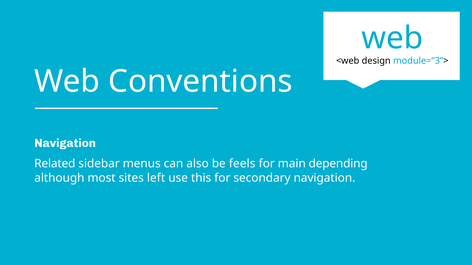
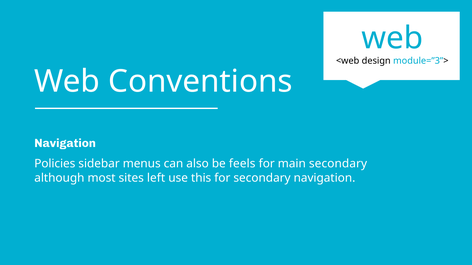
Related: Related -> Policies (55, 164)
main depending: depending -> secondary (338, 164)
